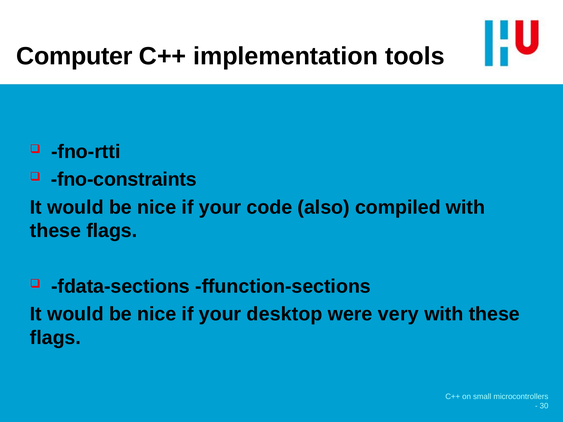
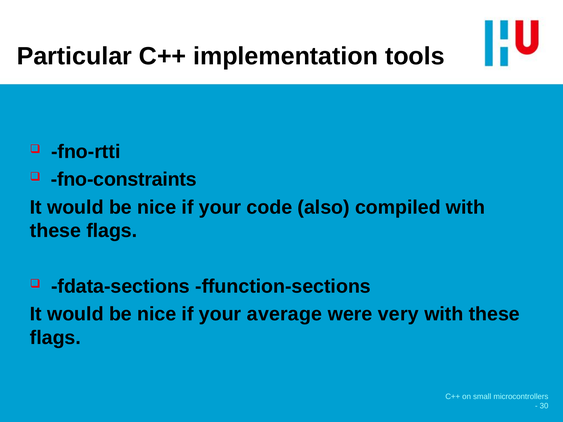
Computer: Computer -> Particular (74, 56)
desktop: desktop -> average (284, 314)
